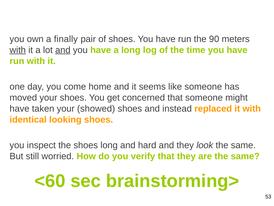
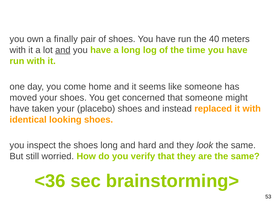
90: 90 -> 40 (214, 39)
with underline: present -> none (18, 50)
showed: showed -> placebo (96, 108)
<60: <60 -> <36 (50, 181)
